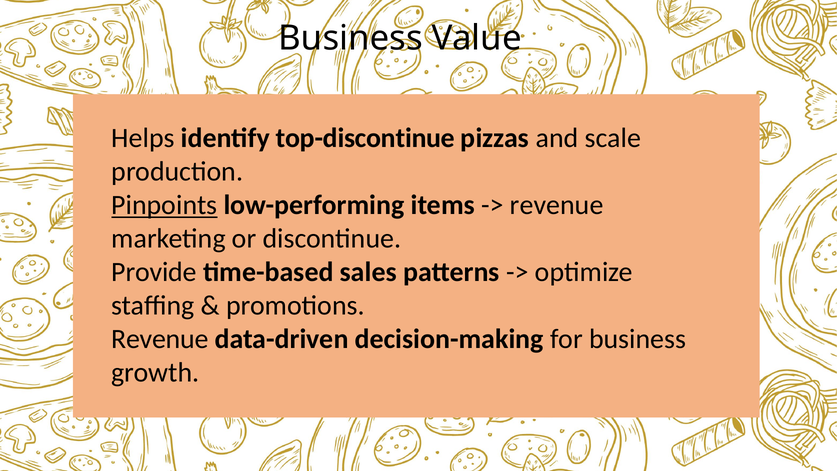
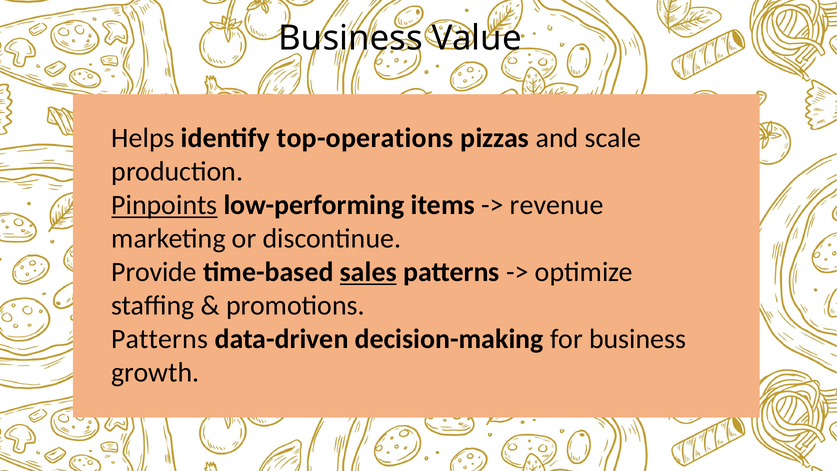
top-discontinue: top-discontinue -> top-operations (365, 138)
sales underline: none -> present (368, 272)
Revenue: Revenue -> Patterns (160, 339)
